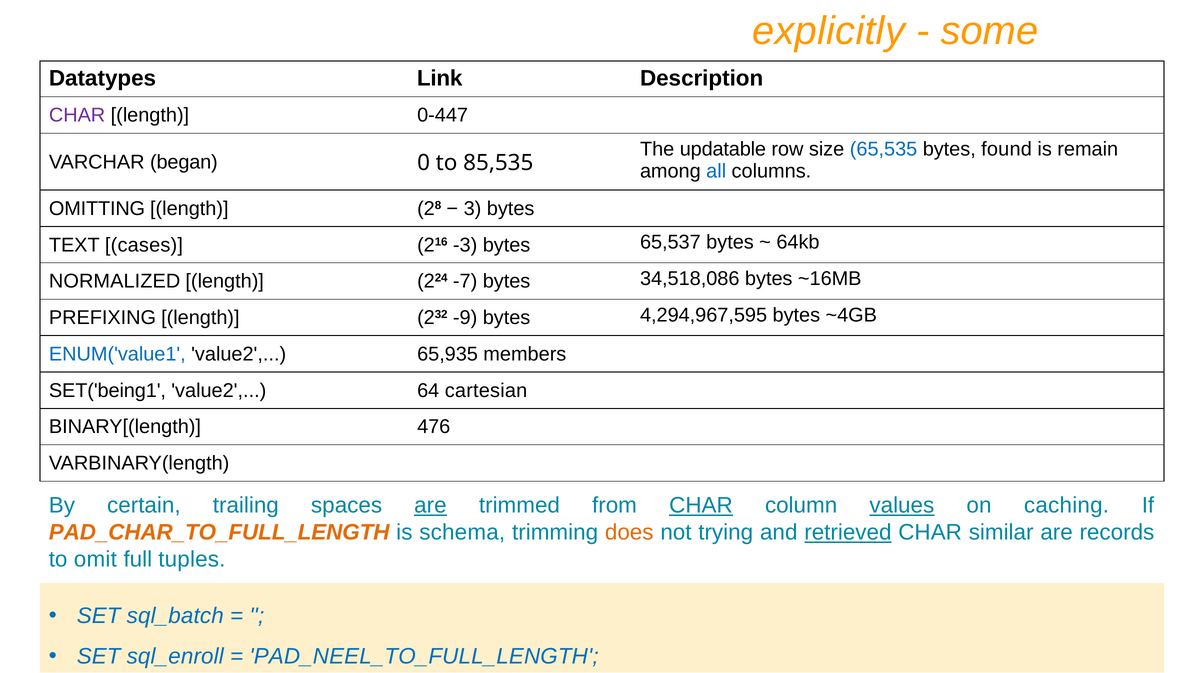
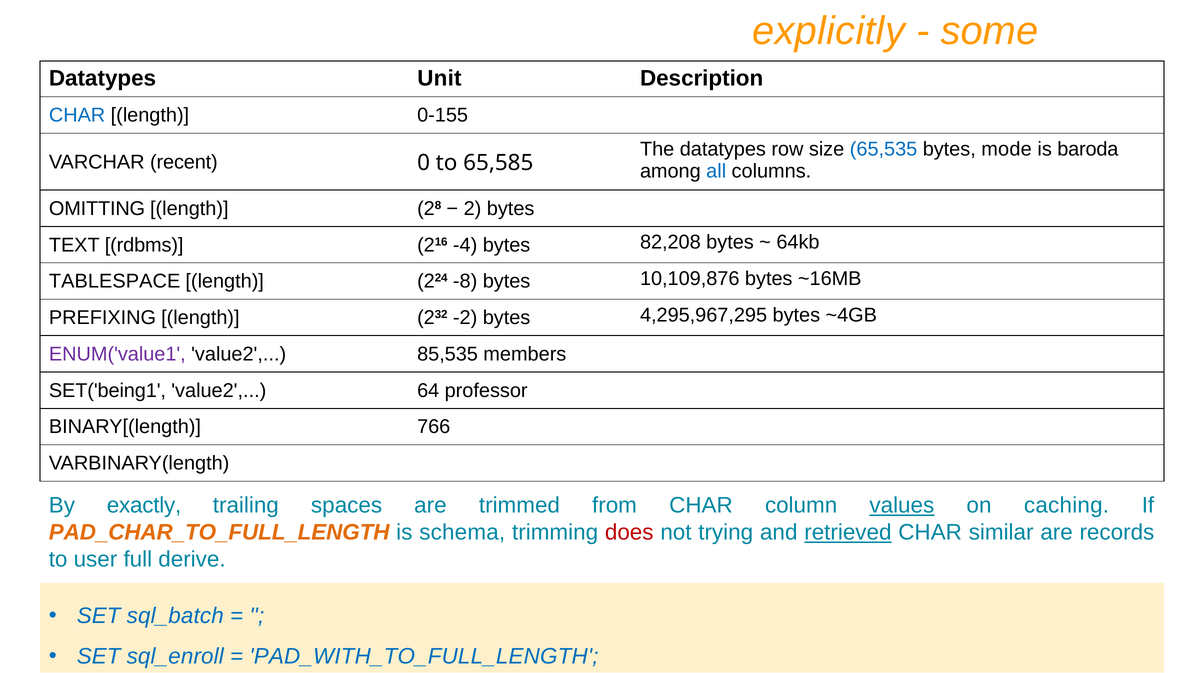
Link: Link -> Unit (439, 78)
CHAR colour: purple -> blue (77, 115)
0-447: 0-447 -> 0-155 (443, 115)
The updatable: updatable -> datatypes (723, 149)
found: found -> mode (1007, 149)
remain: remain -> baroda (1088, 149)
began: began -> recent (184, 162)
85,535: 85,535 -> 65,585 (498, 163)
3: 3 -> 2 (473, 209)
cases: cases -> rdbms (144, 245)
-3: -3 -> -4 (465, 245)
65,537: 65,537 -> 82,208 (670, 242)
NORMALIZED: NORMALIZED -> TABLESPACE (115, 281)
-7: -7 -> -8 (465, 281)
34,518,086: 34,518,086 -> 10,109,876 (690, 279)
-9: -9 -> -2 (465, 318)
4,294,967,595: 4,294,967,595 -> 4,295,967,295 (704, 315)
ENUM('value1 colour: blue -> purple (117, 354)
65,935: 65,935 -> 85,535 (448, 354)
cartesian: cartesian -> professor (486, 391)
476: 476 -> 766 (434, 427)
certain: certain -> exactly (144, 506)
are underline: present -> none (430, 506)
CHAR underline: present -> none (701, 506)
does colour: orange -> red (629, 533)
omit: omit -> user (95, 560)
tuples: tuples -> derive (192, 560)
PAD_NEEL_TO_FULL_LENGTH: PAD_NEEL_TO_FULL_LENGTH -> PAD_WITH_TO_FULL_LENGTH (424, 657)
